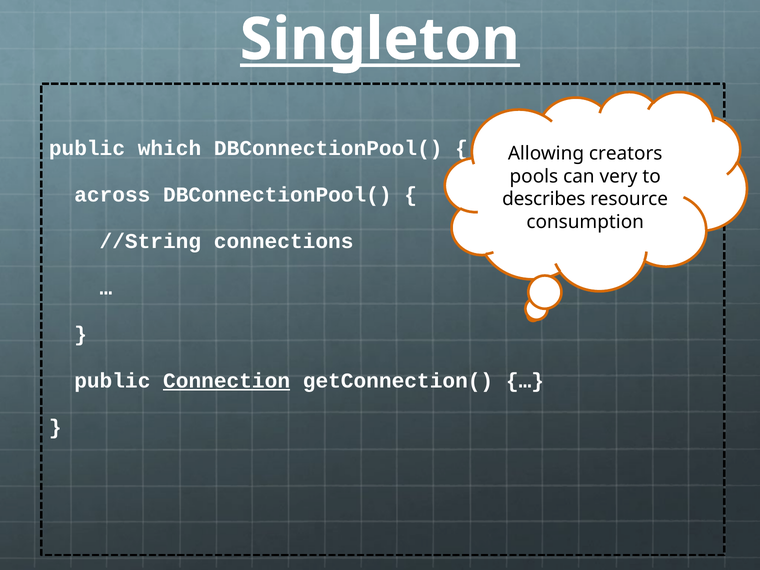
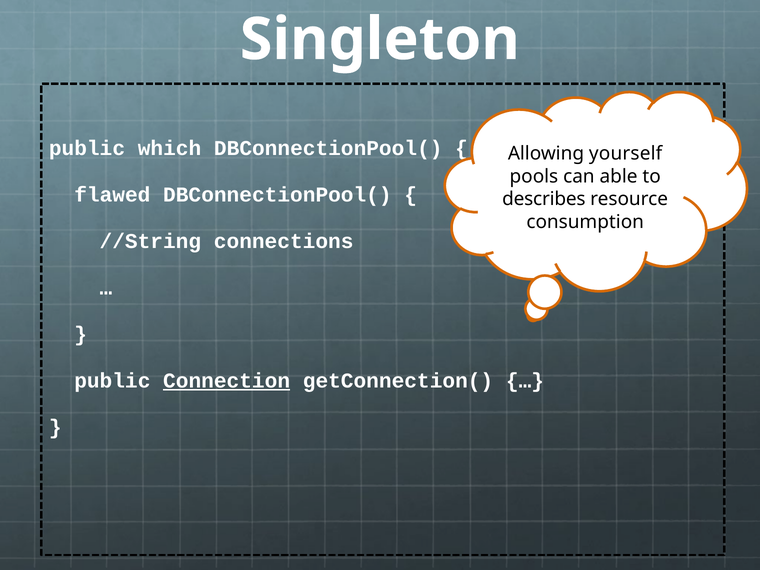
Singleton underline: present -> none (380, 40)
creators: creators -> yourself (626, 153)
very: very -> able (619, 176)
across: across -> flawed (112, 195)
